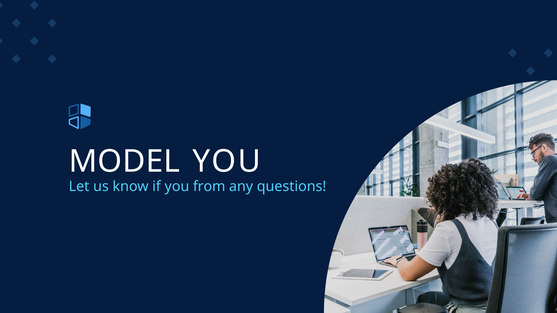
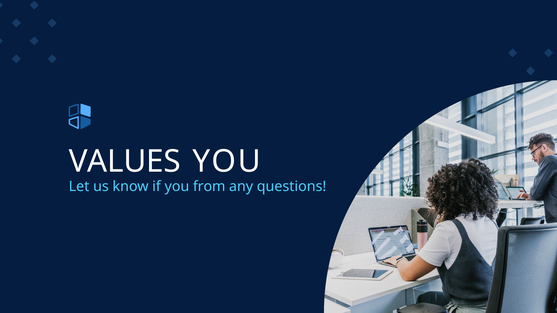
MODEL: MODEL -> VALUES (125, 162)
